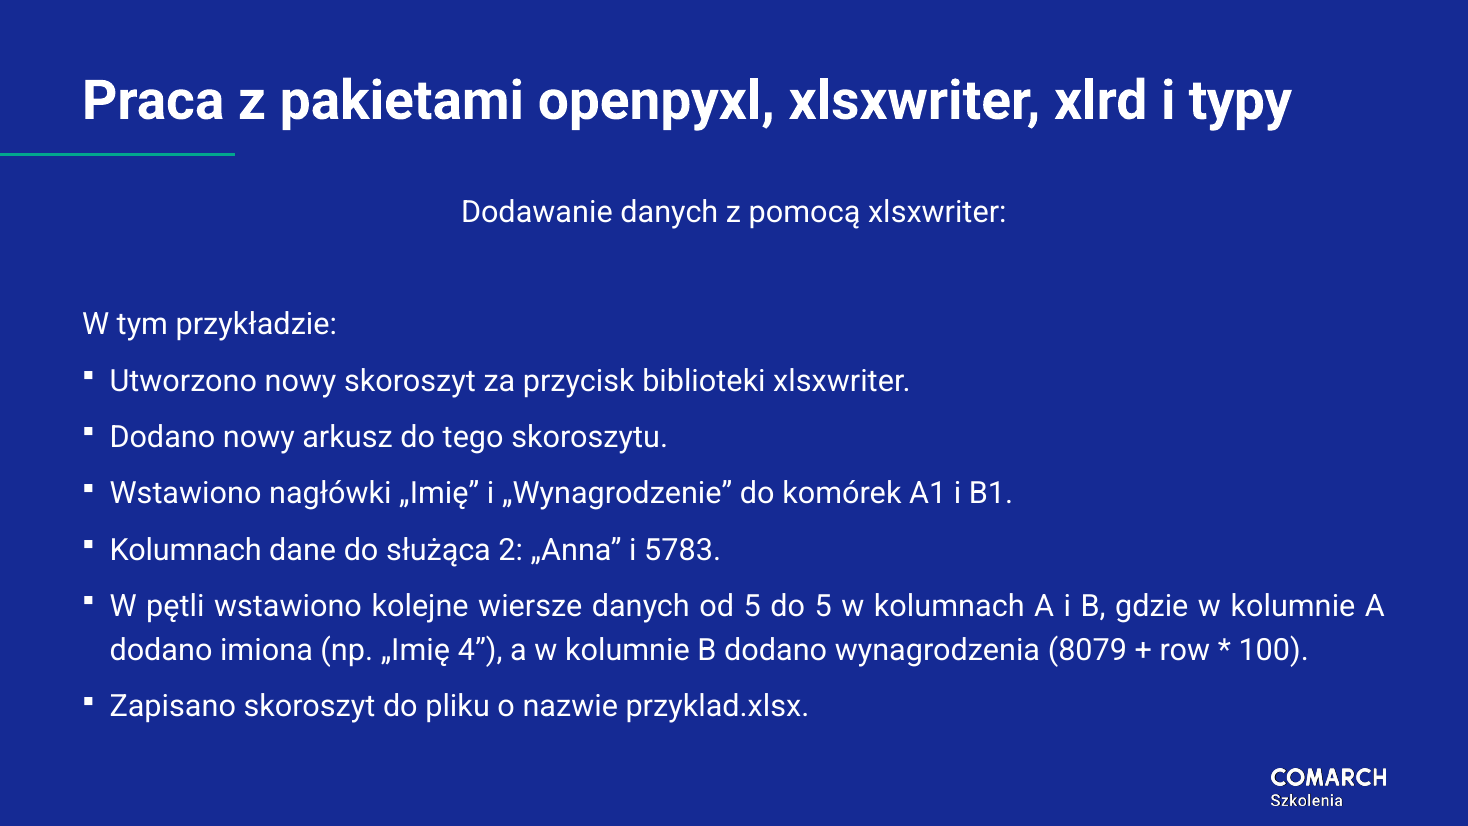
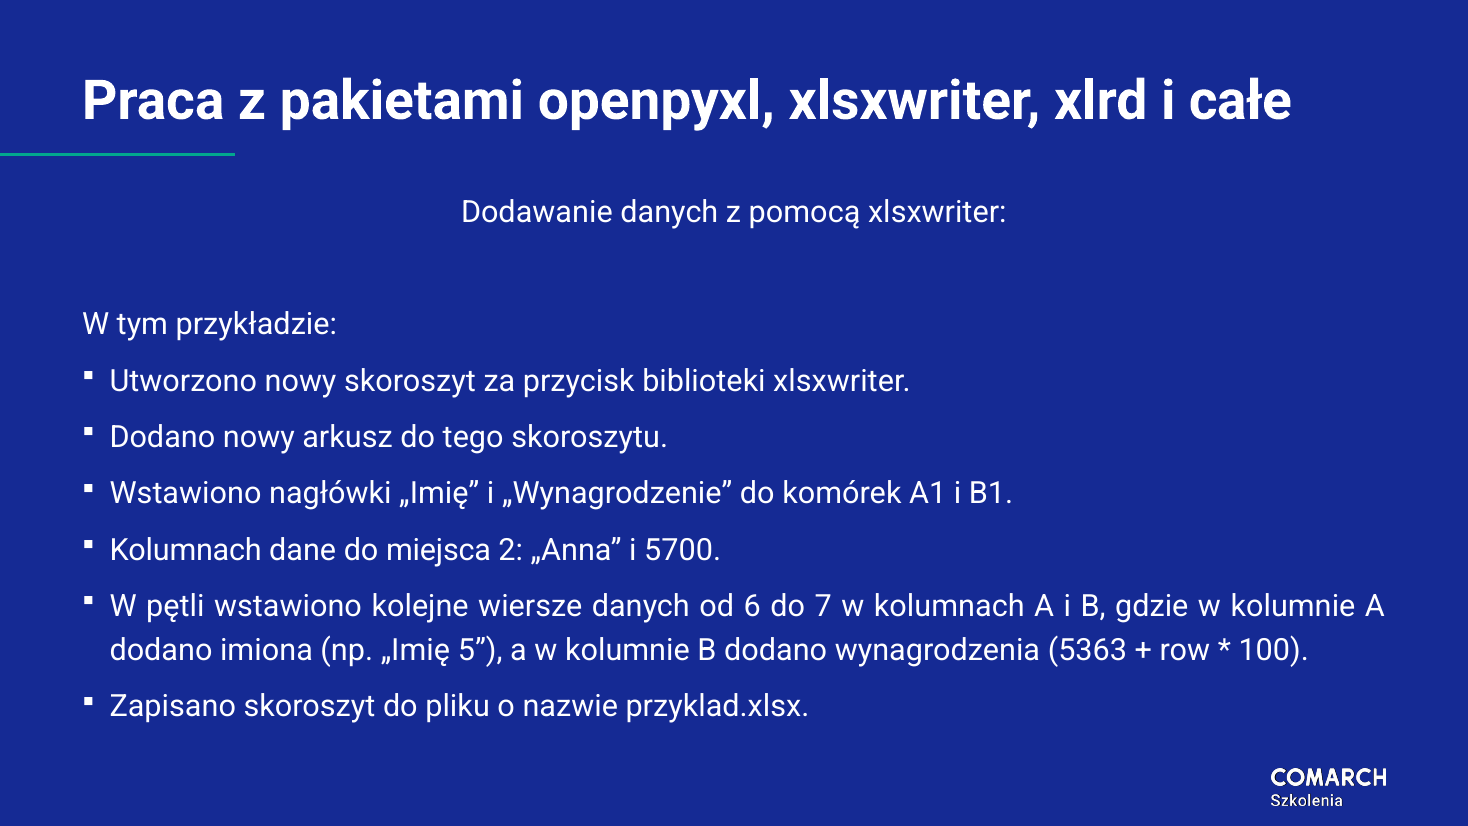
typy: typy -> całe (1240, 101)
służąca: służąca -> miejsca (439, 550)
5783: 5783 -> 5700 (683, 550)
od 5: 5 -> 6 (752, 606)
do 5: 5 -> 7 (823, 606)
4: 4 -> 5 (480, 650)
8079: 8079 -> 5363 (1087, 650)
